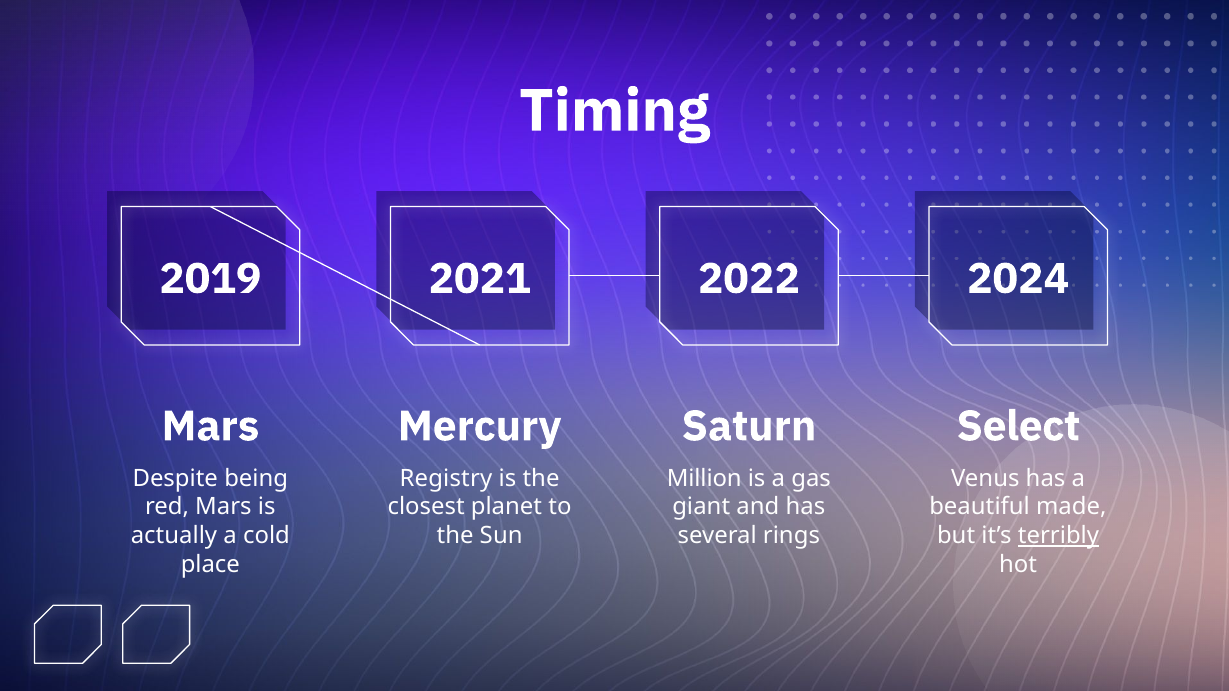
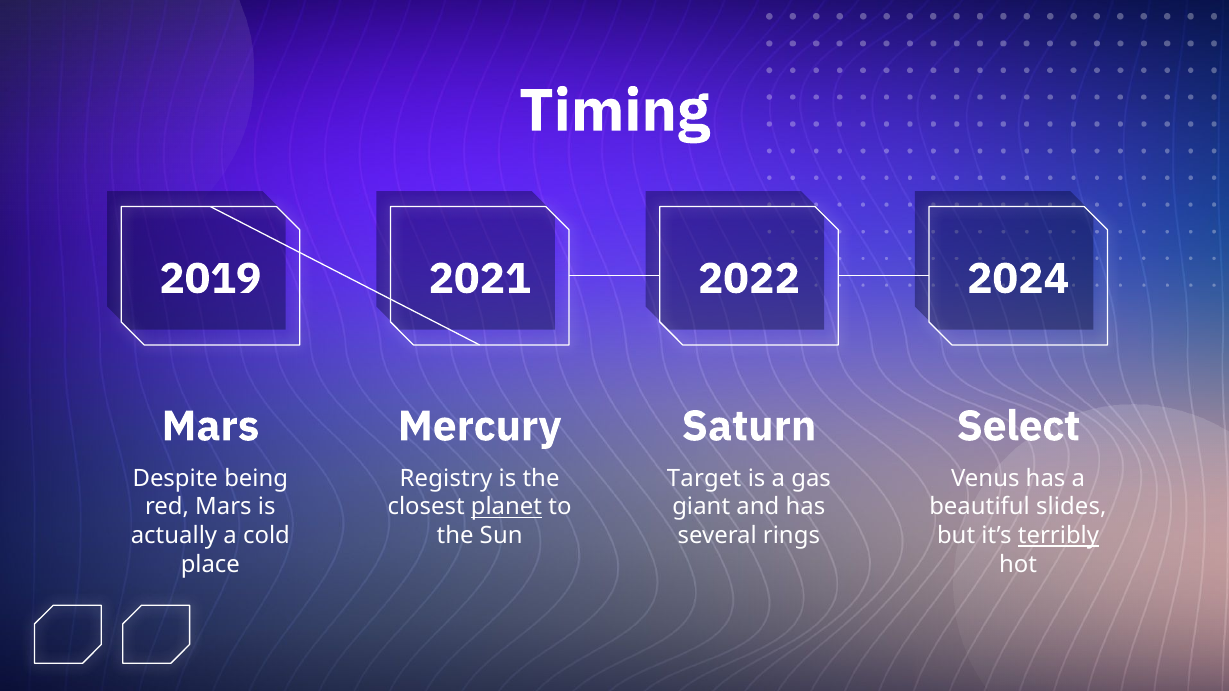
Million: Million -> Target (704, 479)
planet underline: none -> present (506, 507)
made: made -> slides (1071, 507)
